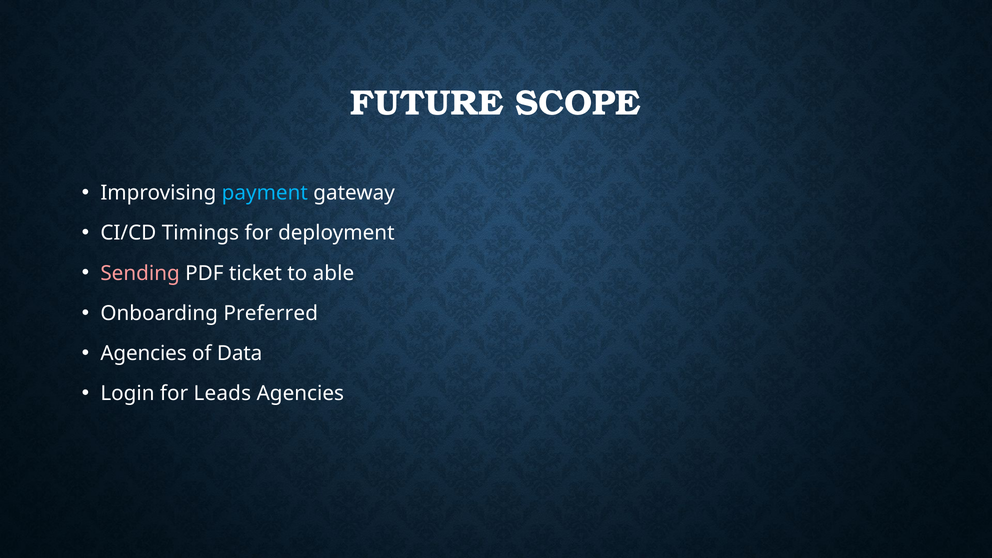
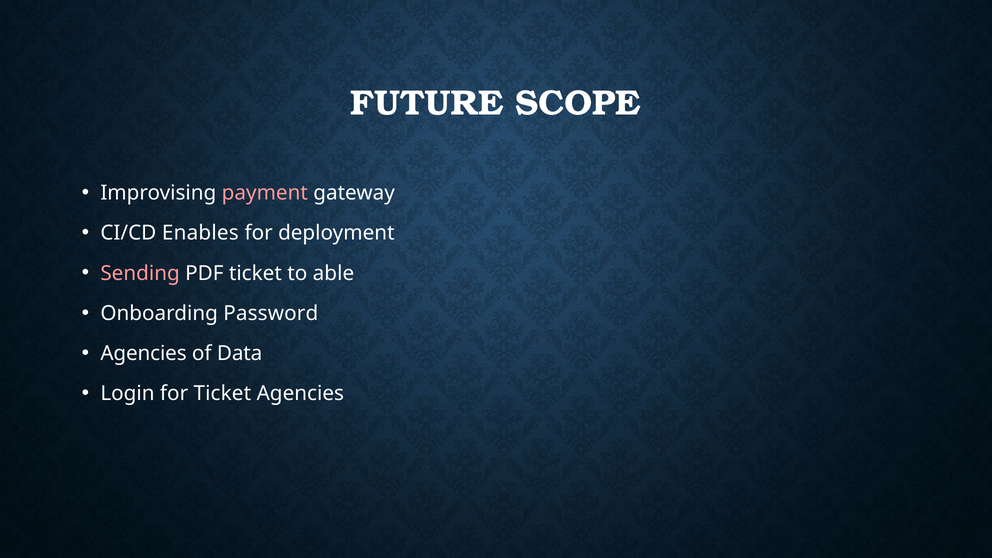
payment colour: light blue -> pink (265, 193)
Timings: Timings -> Enables (200, 233)
Preferred: Preferred -> Password (271, 313)
for Leads: Leads -> Ticket (222, 394)
